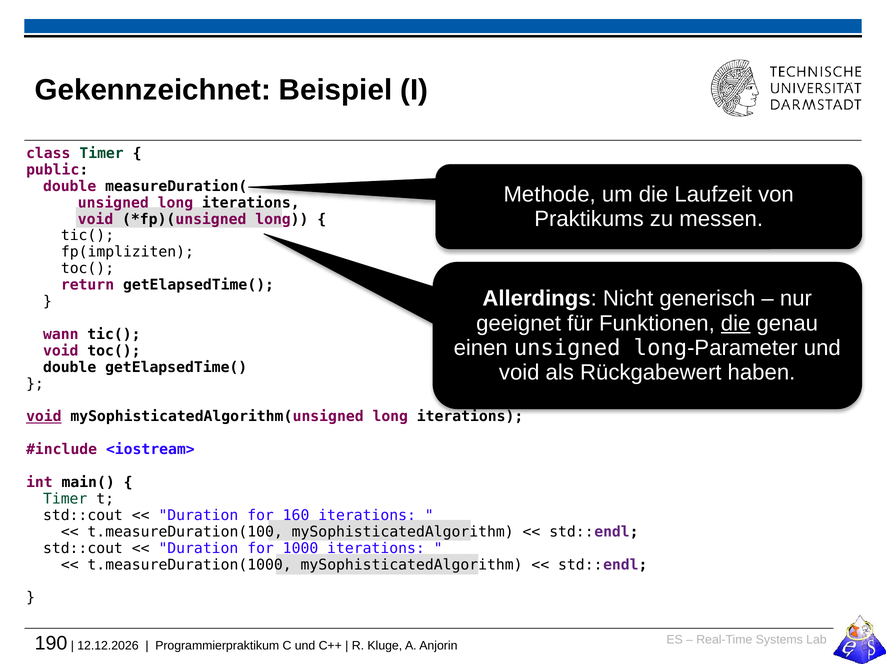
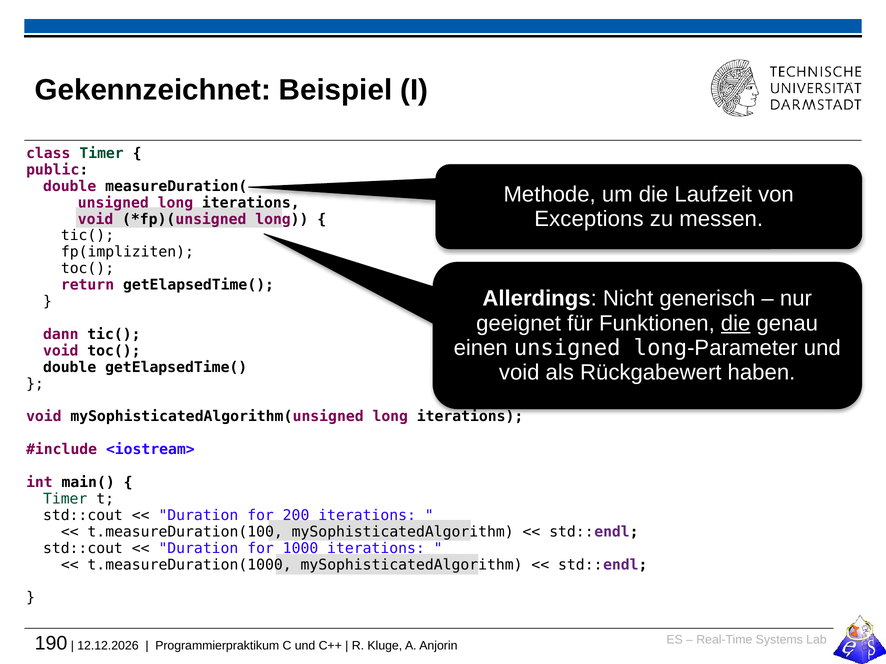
Praktikums: Praktikums -> Exceptions (589, 219)
wann: wann -> dann (61, 335)
void underline: present -> none (44, 417)
160: 160 -> 200 (296, 516)
